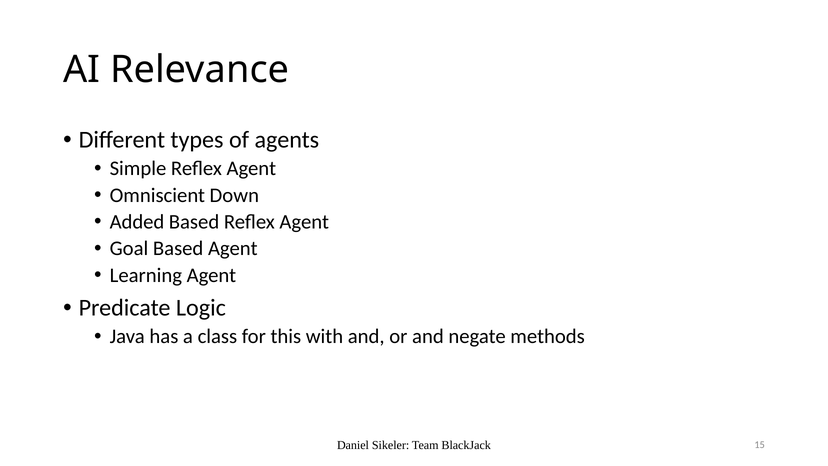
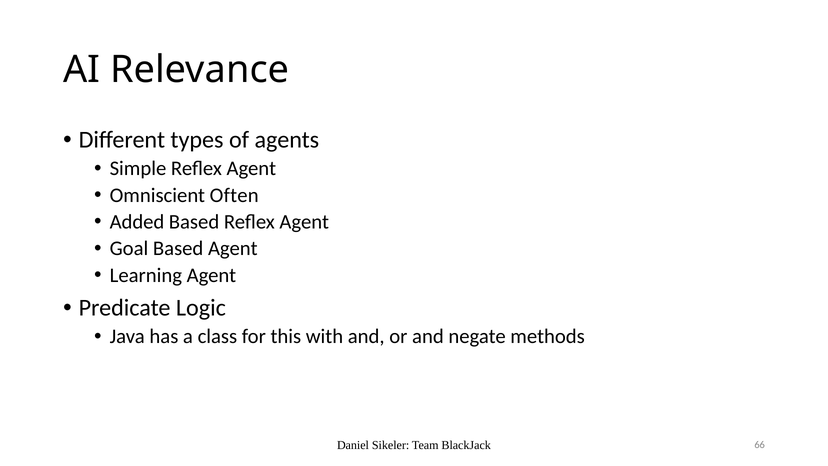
Down: Down -> Often (234, 195)
15: 15 -> 66 (760, 445)
